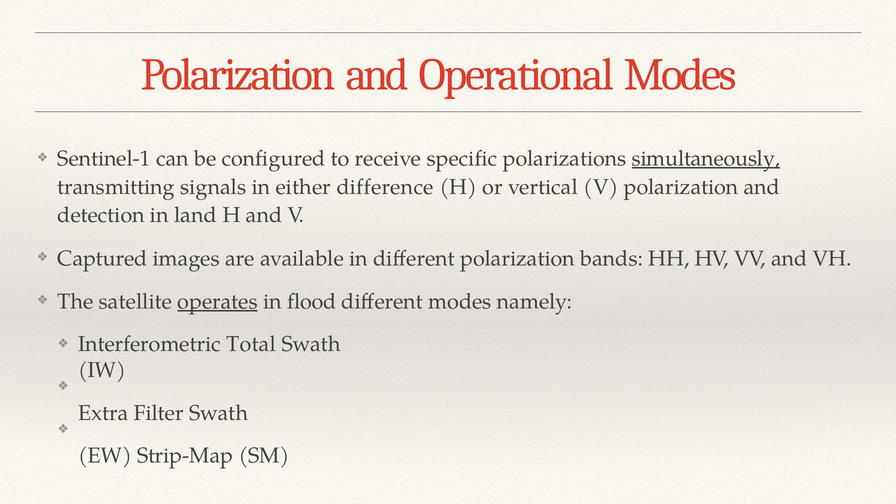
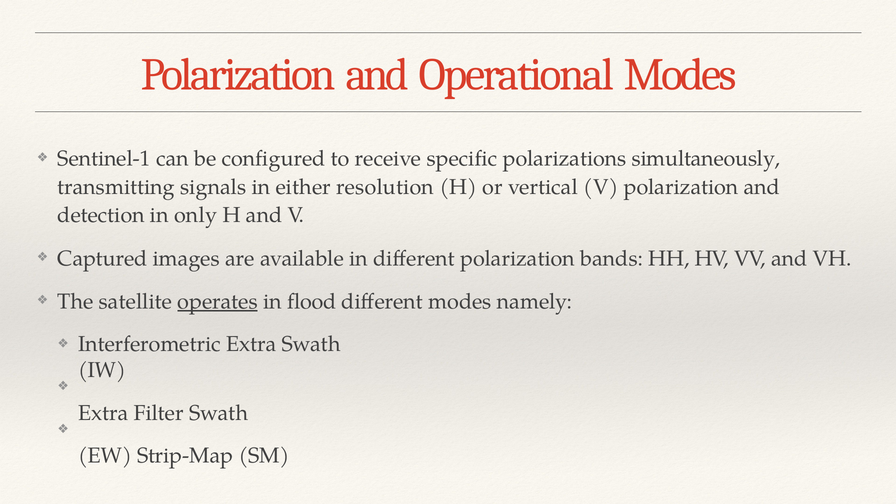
simultaneously underline: present -> none (706, 159)
difference: difference -> resolution (385, 187)
land: land -> only (196, 215)
Interferometric Total: Total -> Extra (251, 344)
